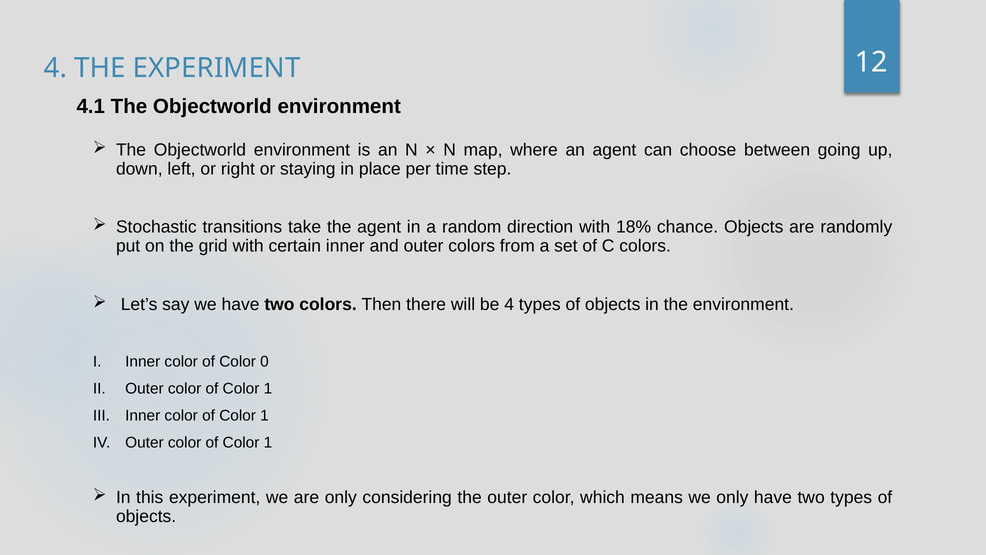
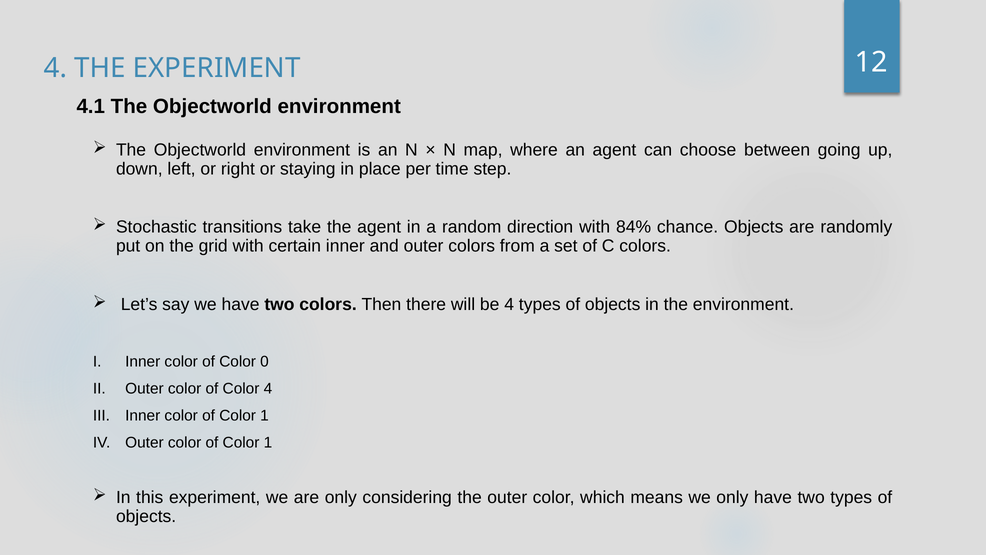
18%: 18% -> 84% (634, 227)
1: 1 -> 4 (268, 388)
